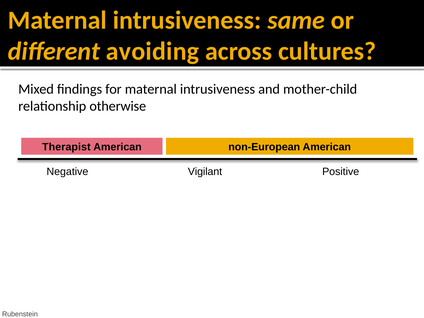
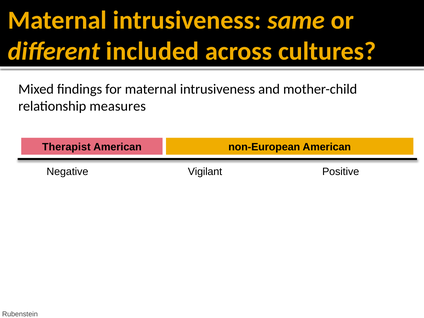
avoiding: avoiding -> included (153, 51)
otherwise: otherwise -> measures (118, 106)
